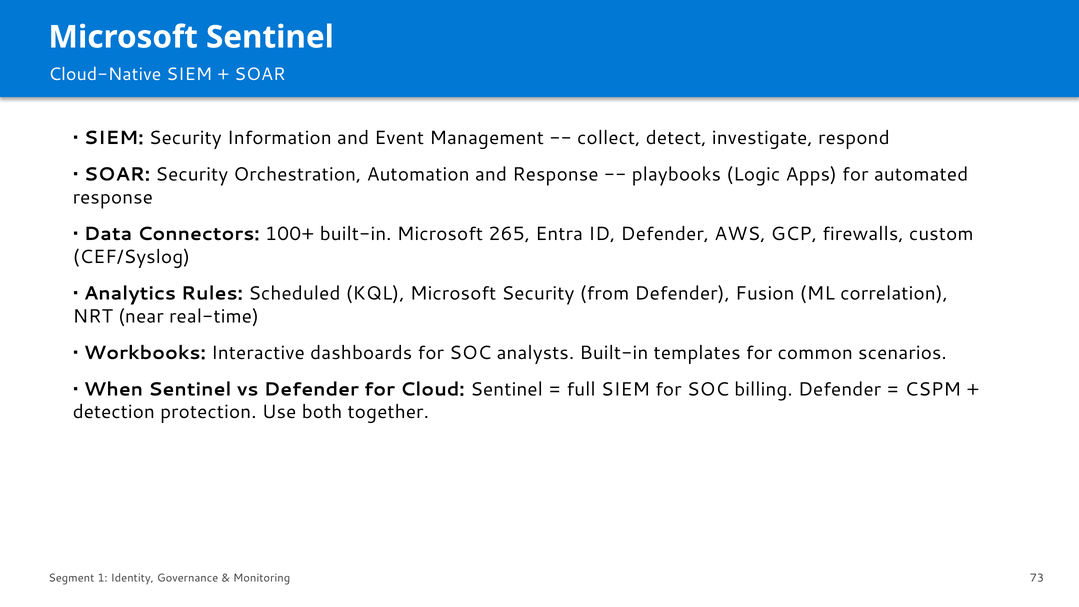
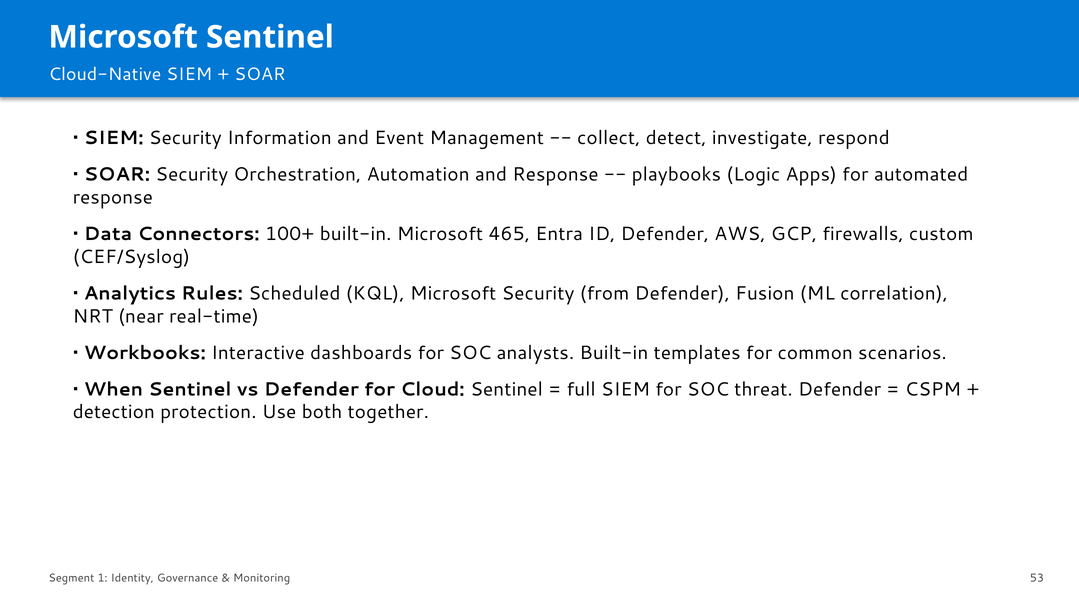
265: 265 -> 465 (509, 234)
billing: billing -> threat (763, 389)
73: 73 -> 53 (1037, 578)
